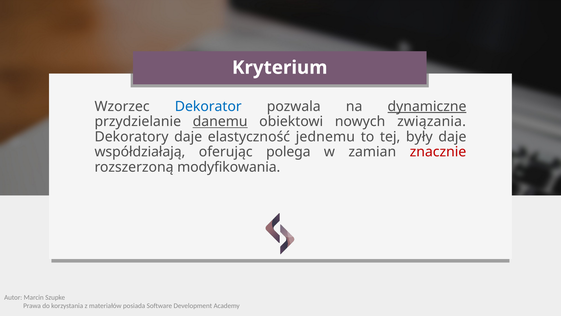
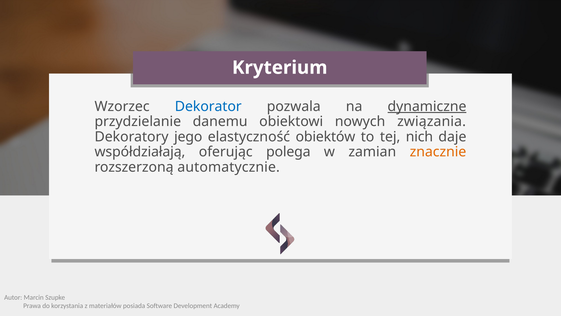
danemu underline: present -> none (220, 121)
Dekoratory daje: daje -> jego (188, 137)
jednemu: jednemu -> obiektów (325, 137)
były: były -> nich (419, 137)
znacznie colour: red -> orange (438, 152)
modyfikowania: modyfikowania -> automatycznie (229, 167)
